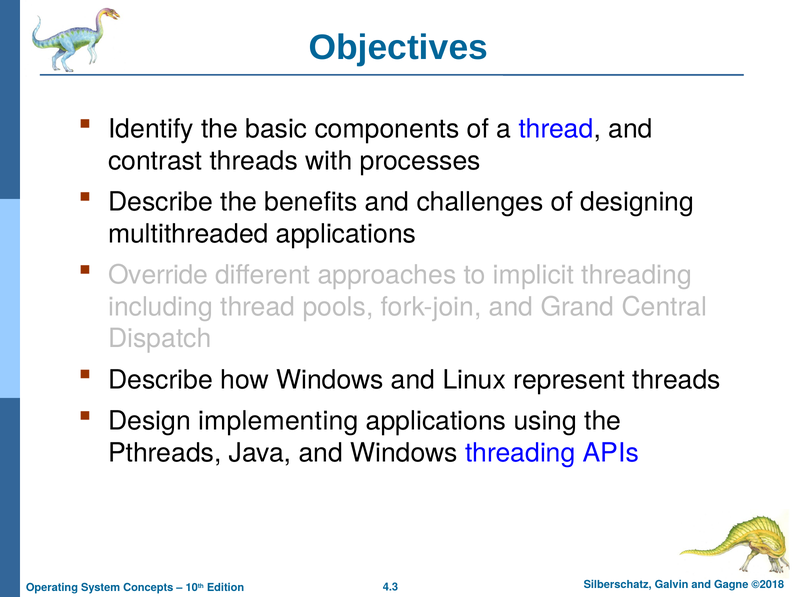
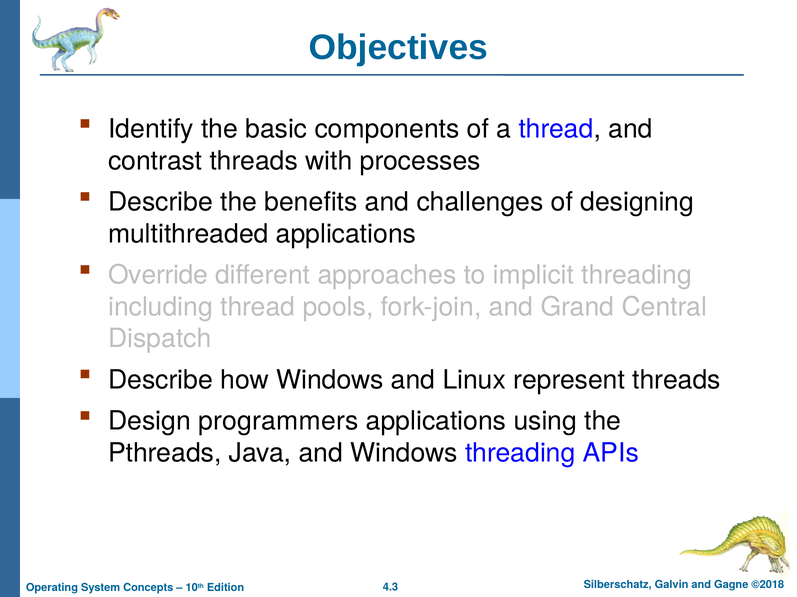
implementing: implementing -> programmers (278, 421)
